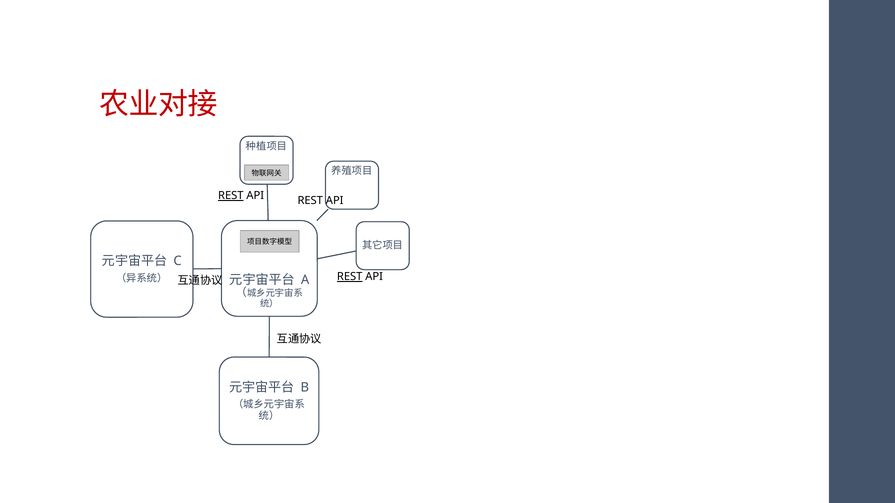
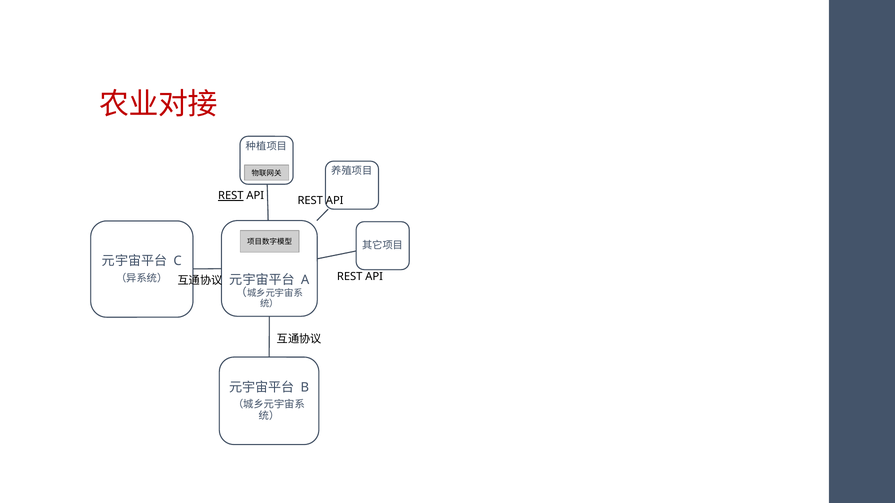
REST underline: present -> none (350, 277)
